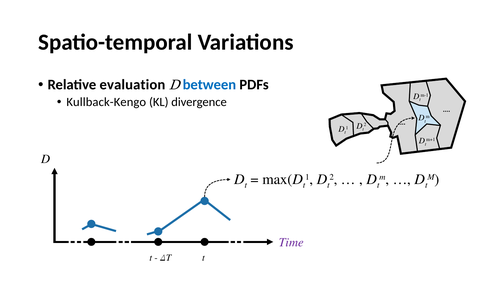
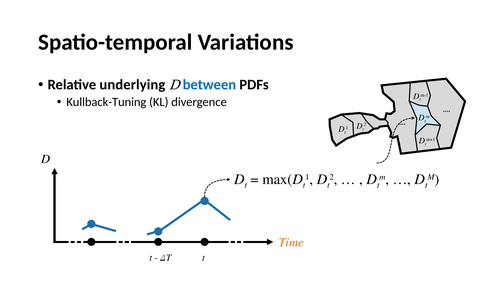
evaluation: evaluation -> underlying (132, 85)
Kullback-Kengo: Kullback-Kengo -> Kullback-Tuning (106, 102)
Time colour: purple -> orange (291, 242)
